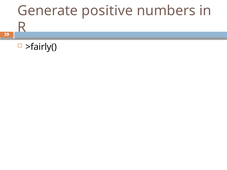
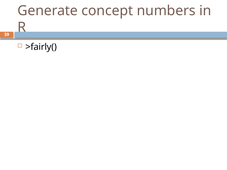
positive: positive -> concept (107, 11)
